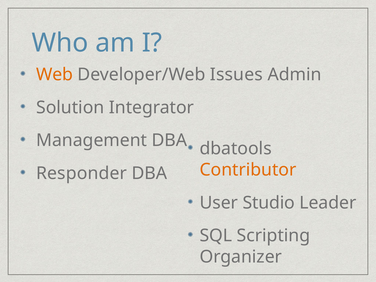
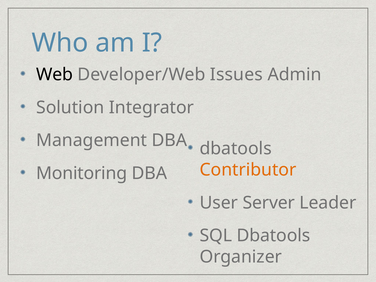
Web colour: orange -> black (55, 75)
Responder: Responder -> Monitoring (82, 173)
Studio: Studio -> Server (269, 203)
SQL Scripting: Scripting -> Dbatools (273, 236)
